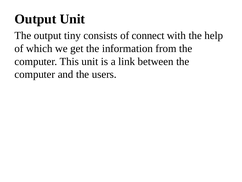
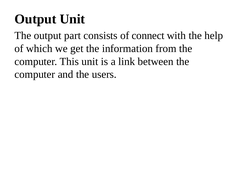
tiny: tiny -> part (72, 36)
